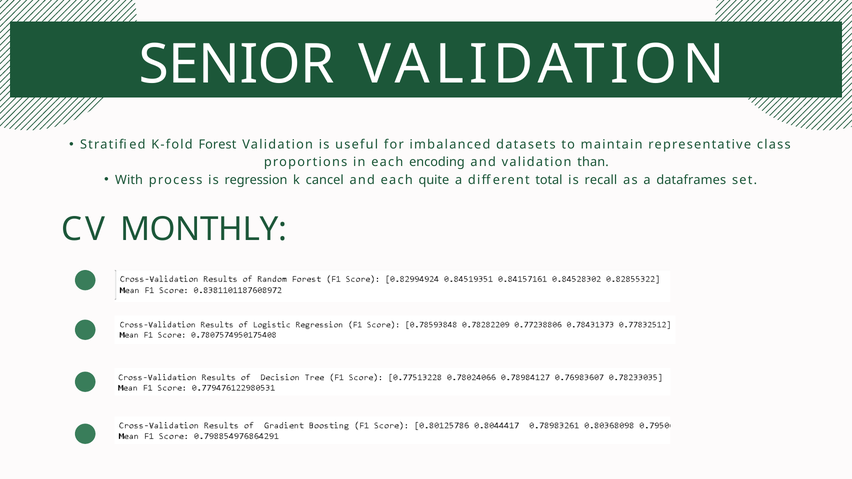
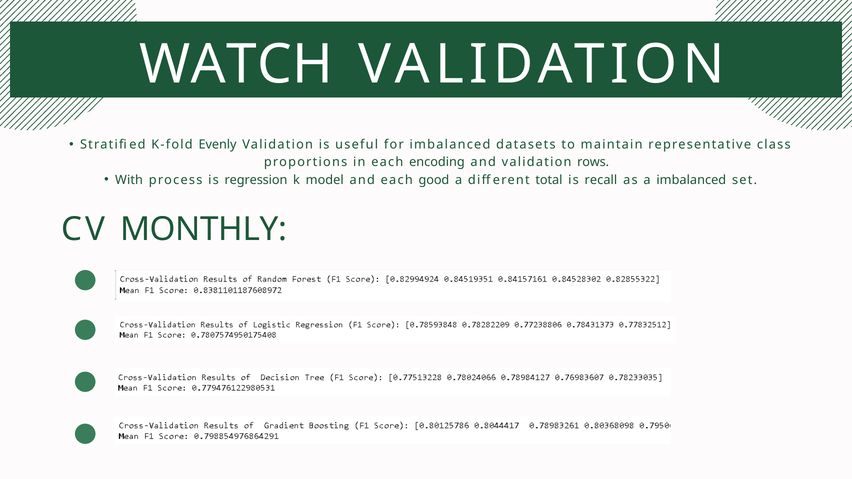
SENIOR: SENIOR -> WATCH (236, 65)
Forest: Forest -> Evenly (218, 145)
than: than -> rows (593, 162)
cancel: cancel -> model (325, 180)
quite: quite -> good (434, 180)
a dataframes: dataframes -> imbalanced (691, 180)
